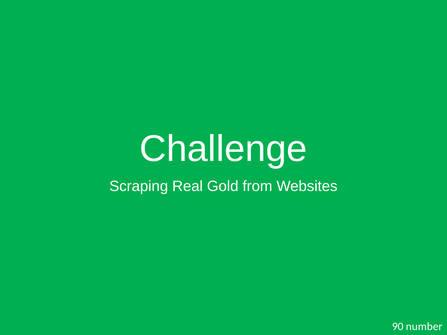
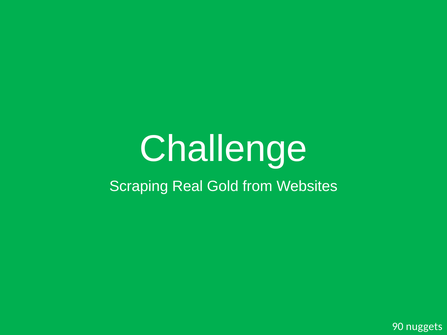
number: number -> nuggets (424, 327)
